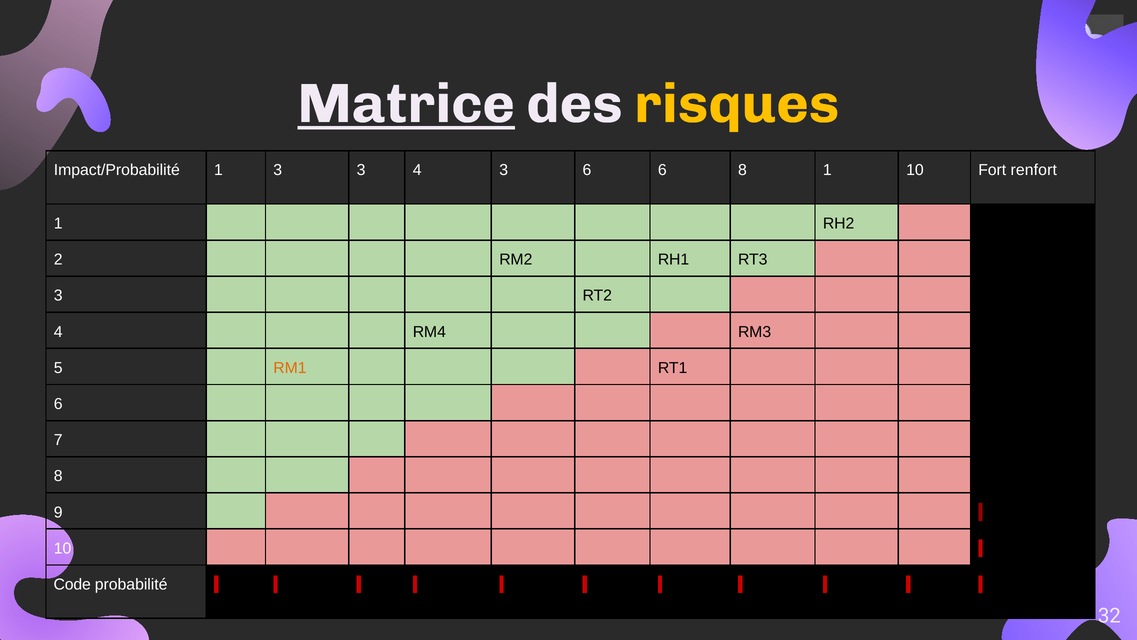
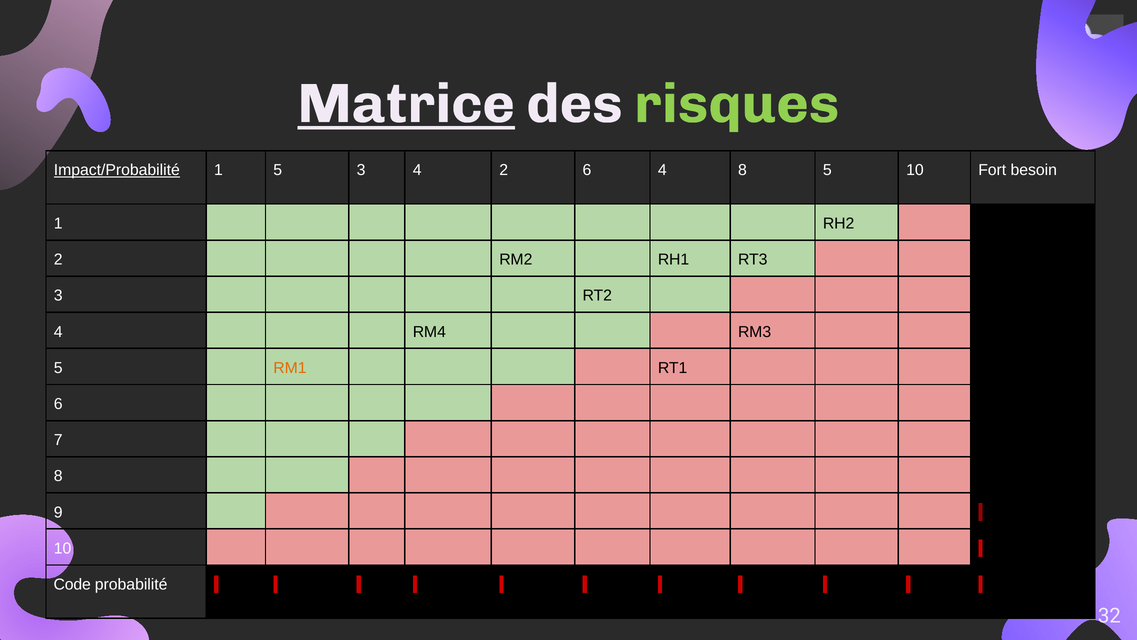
risques colour: yellow -> light green (737, 104)
Impact/Probabilité underline: none -> present (117, 170)
1 3: 3 -> 5 (278, 170)
4 3: 3 -> 2 (504, 170)
6 6: 6 -> 4 (662, 170)
8 1: 1 -> 5 (827, 170)
renfort: renfort -> besoin (1034, 170)
